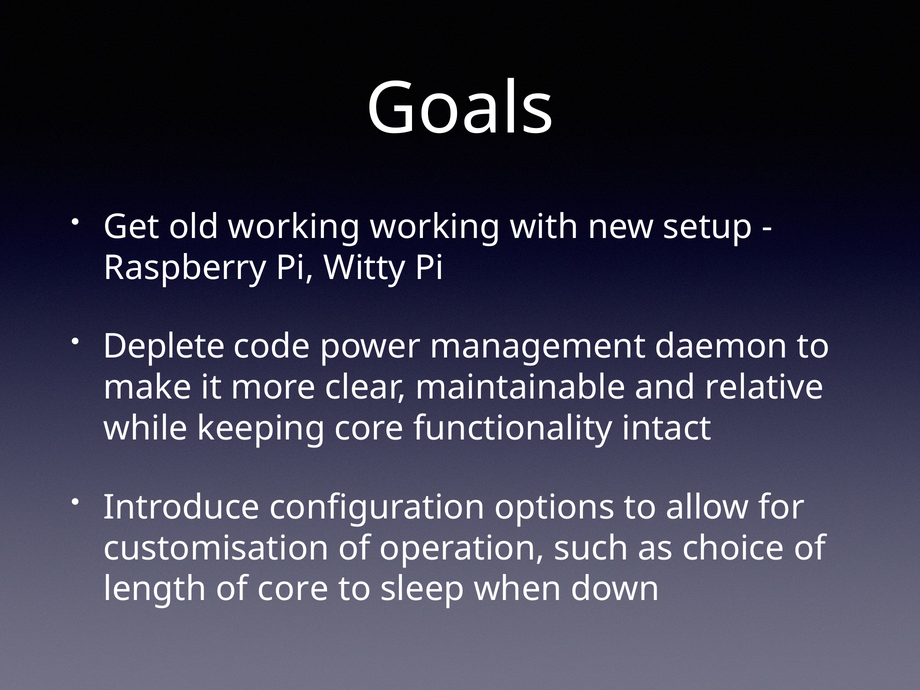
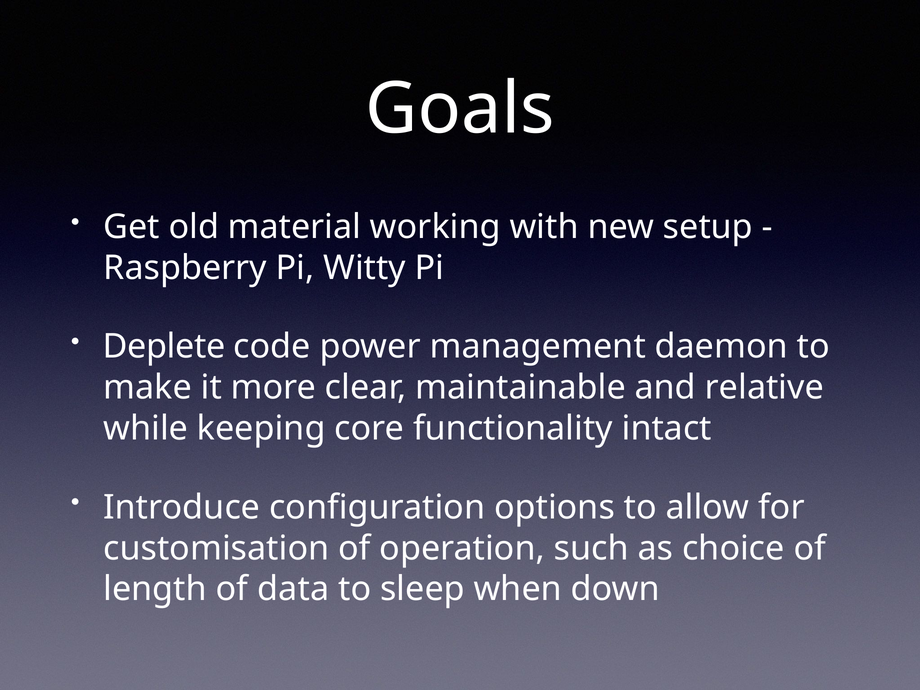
old working: working -> material (295, 227)
of core: core -> data (293, 589)
